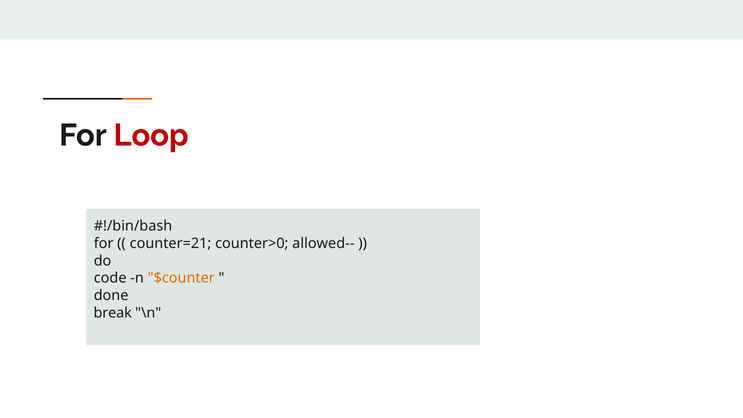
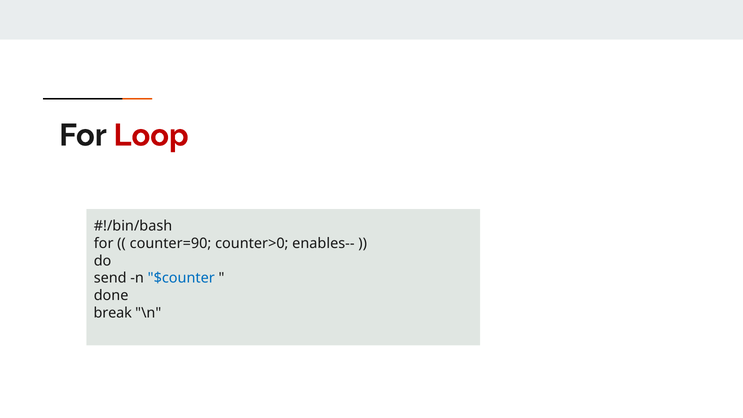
counter=21: counter=21 -> counter=90 (171, 243)
allowed--: allowed-- -> enables-- (323, 243)
code: code -> send (110, 278)
$counter colour: orange -> blue (181, 278)
